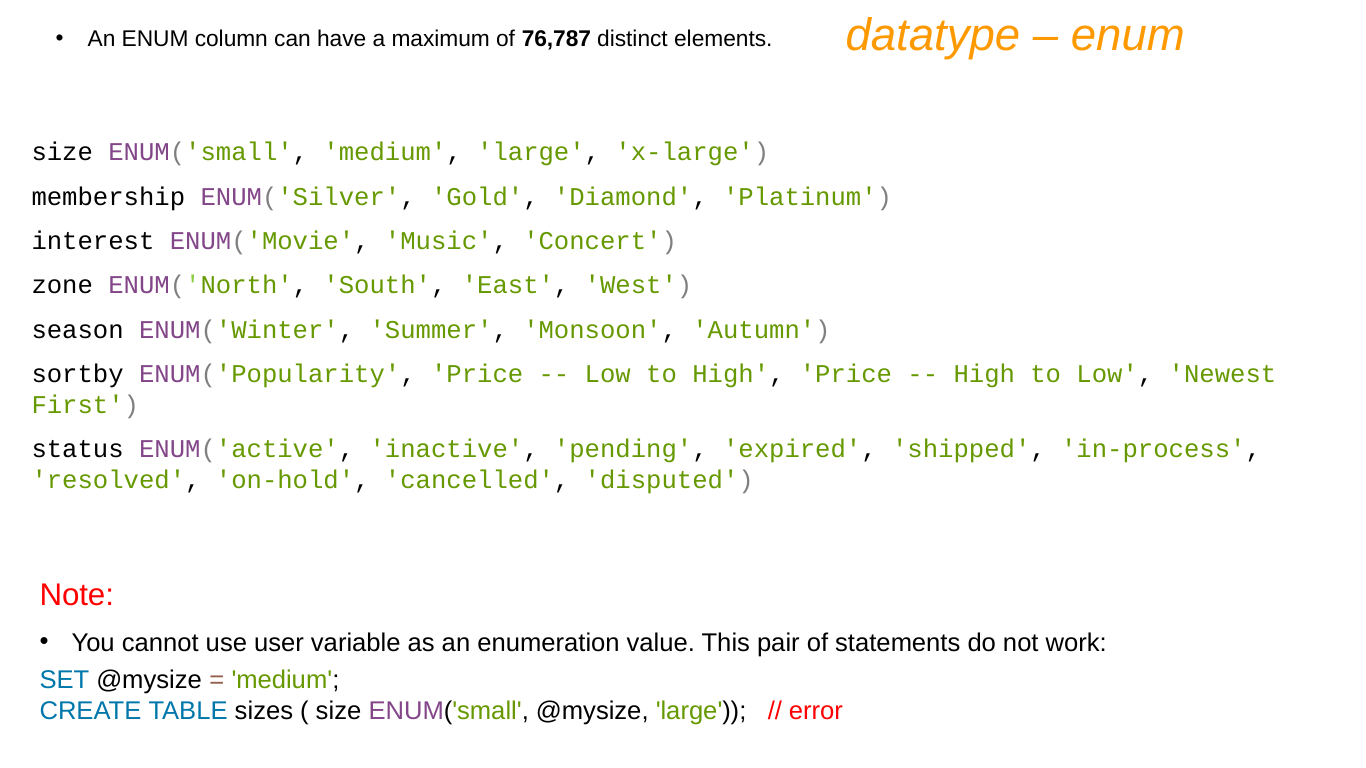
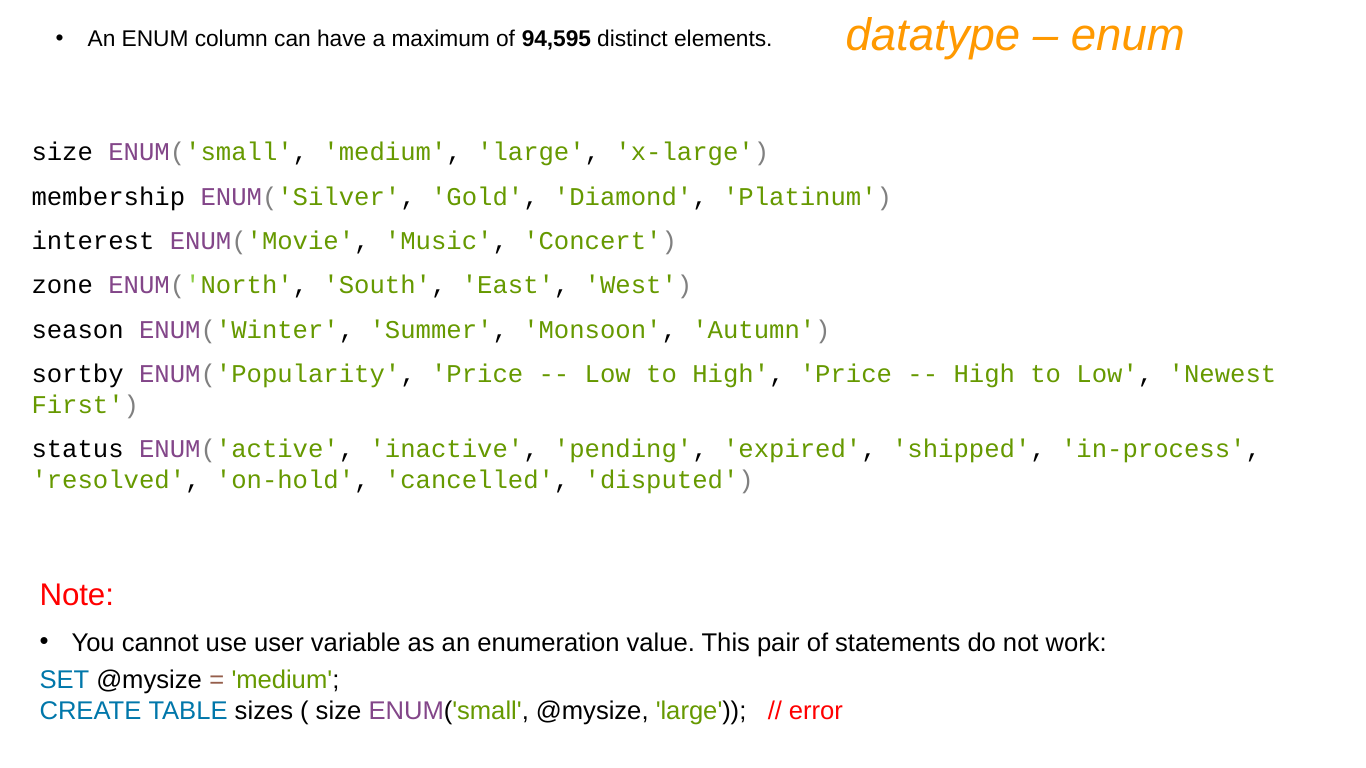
76,787: 76,787 -> 94,595 (556, 39)
